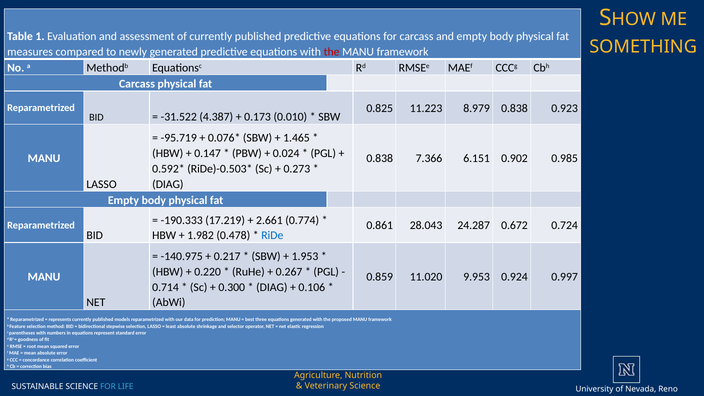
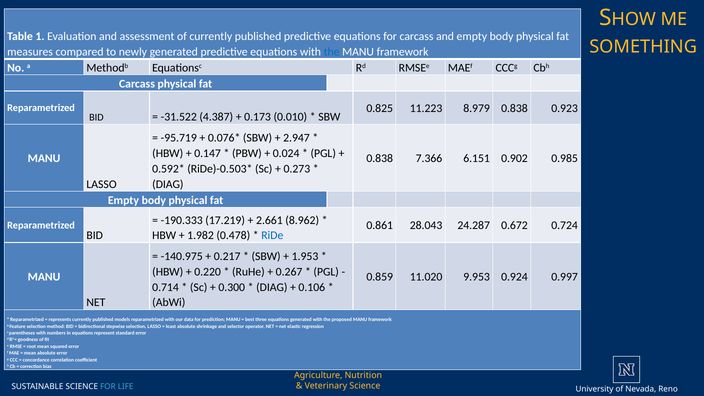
the colour: red -> blue (332, 52)
1.465: 1.465 -> 2.947 (296, 138)
0.774: 0.774 -> 8.962 (302, 220)
